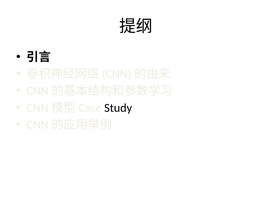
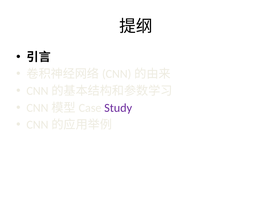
Study colour: black -> purple (118, 108)
